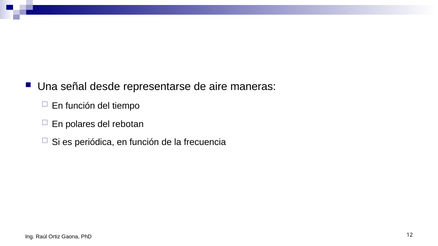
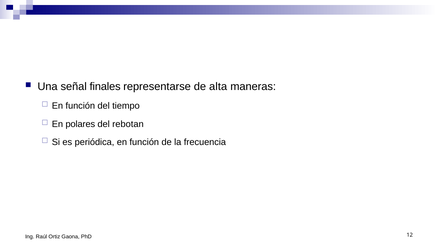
desde: desde -> finales (105, 87)
aire: aire -> alta (218, 87)
